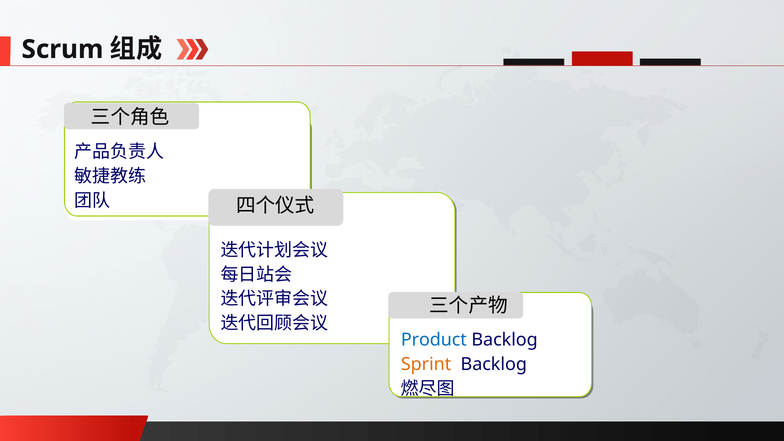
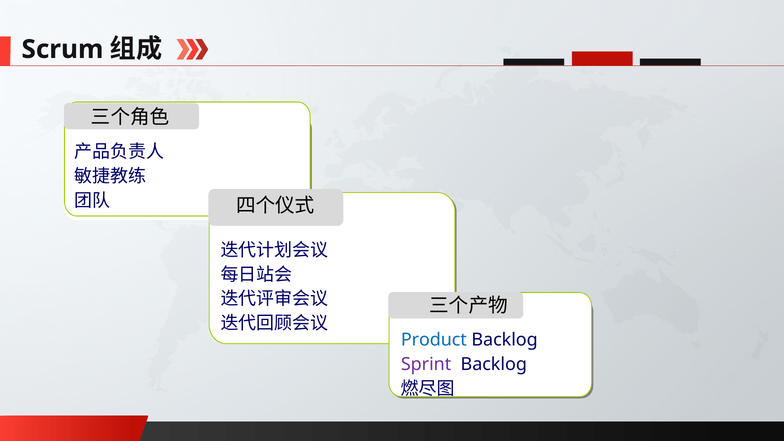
Sprint colour: orange -> purple (426, 364)
